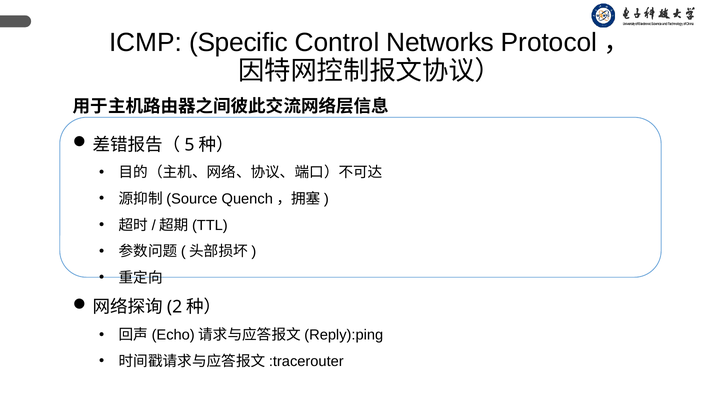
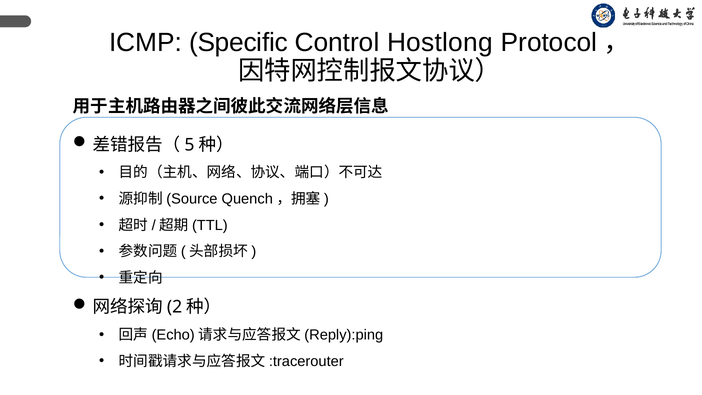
Networks: Networks -> Hostlong (440, 43)
